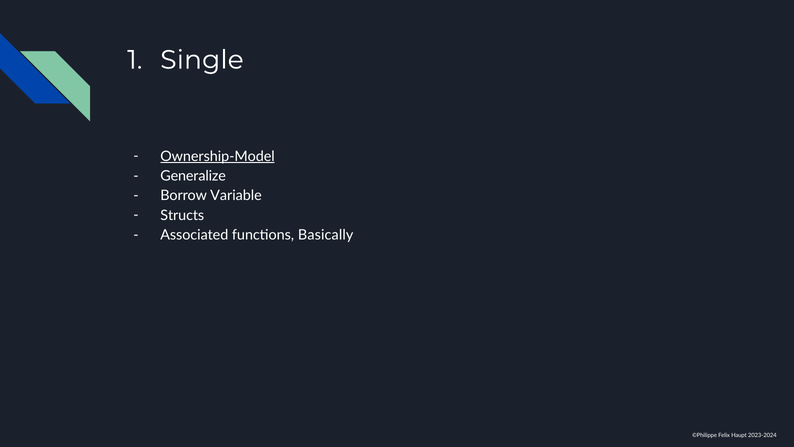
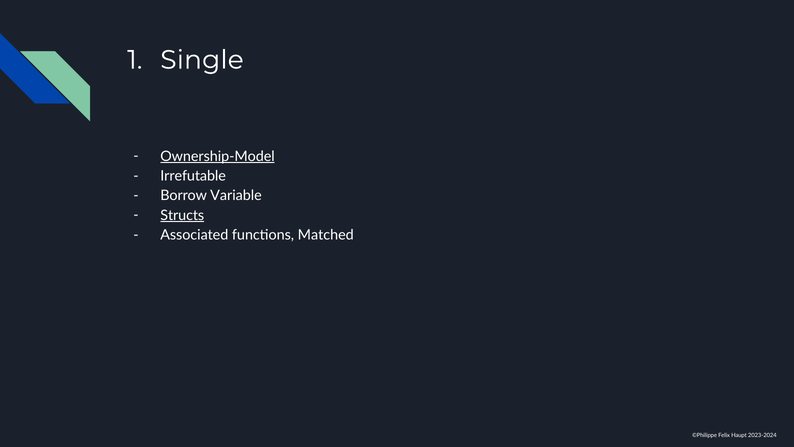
Generalize: Generalize -> Irrefutable (193, 176)
Structs underline: none -> present (182, 215)
Basically: Basically -> Matched (326, 235)
